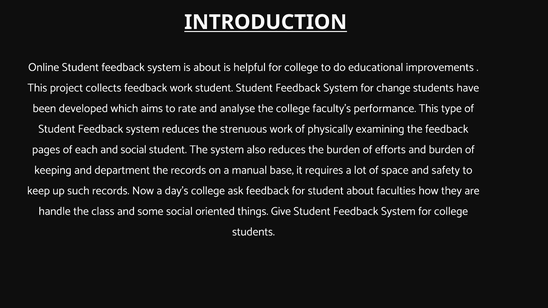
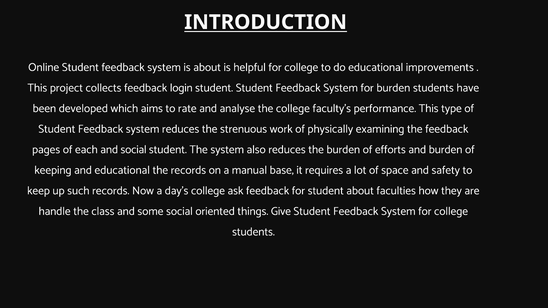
feedback work: work -> login (181, 88)
for change: change -> burden (393, 88)
and department: department -> educational (122, 170)
